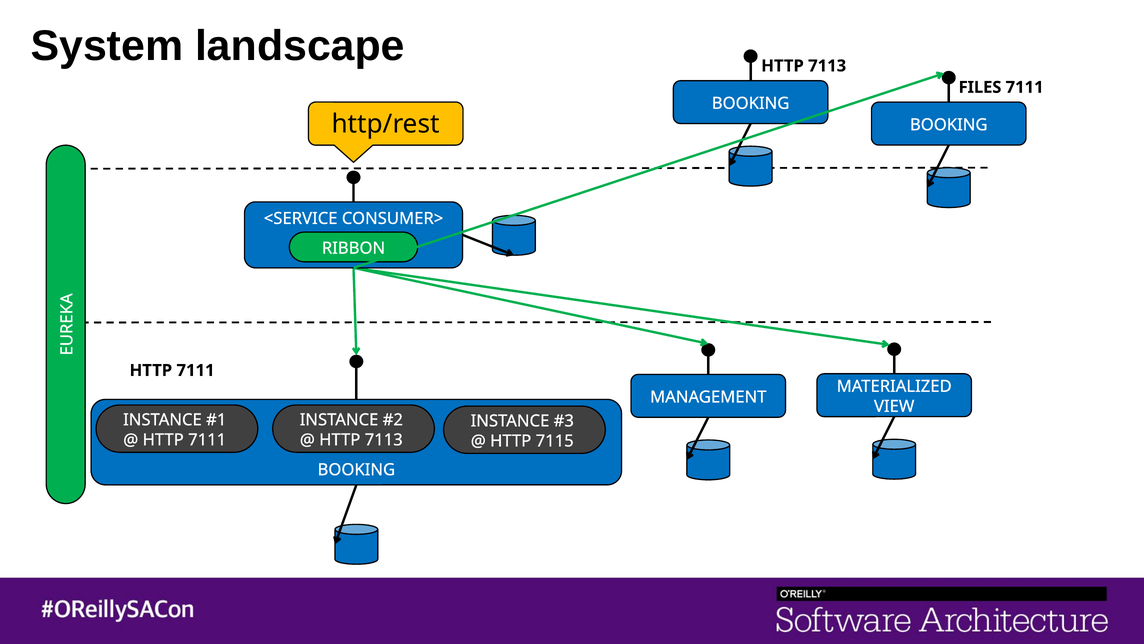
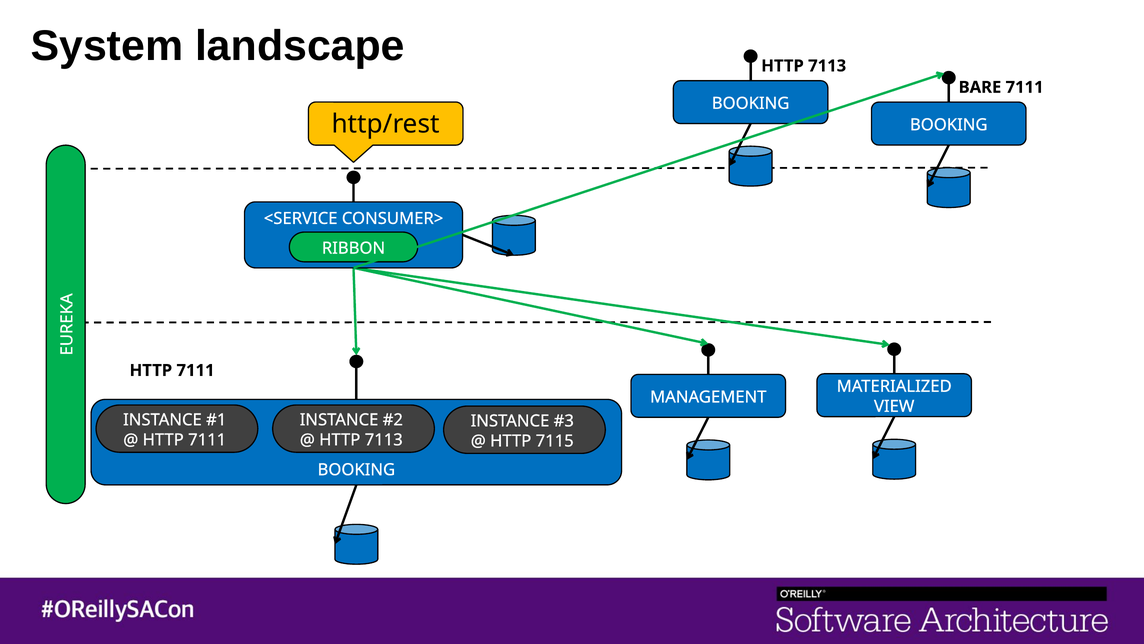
FILES: FILES -> BARE (980, 87)
